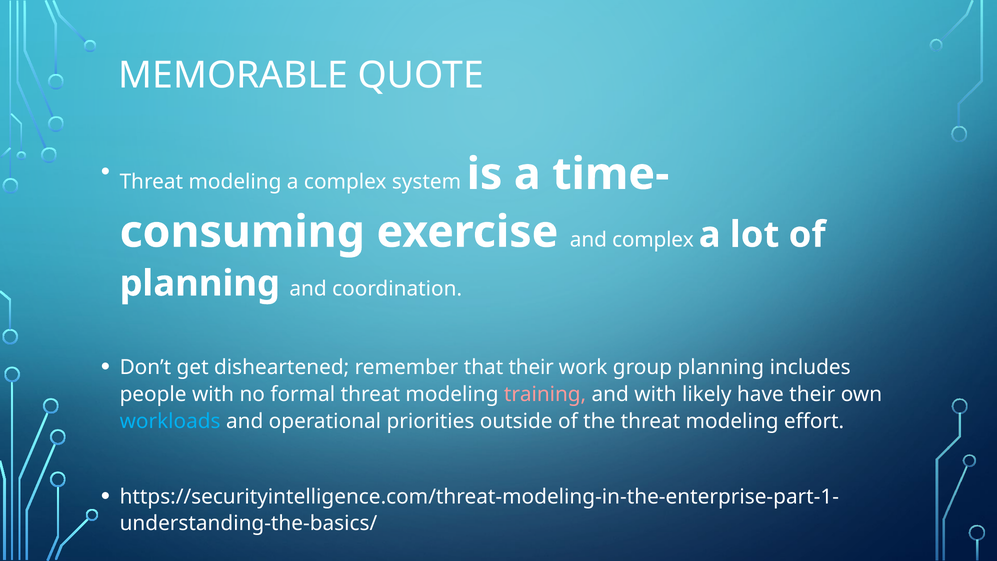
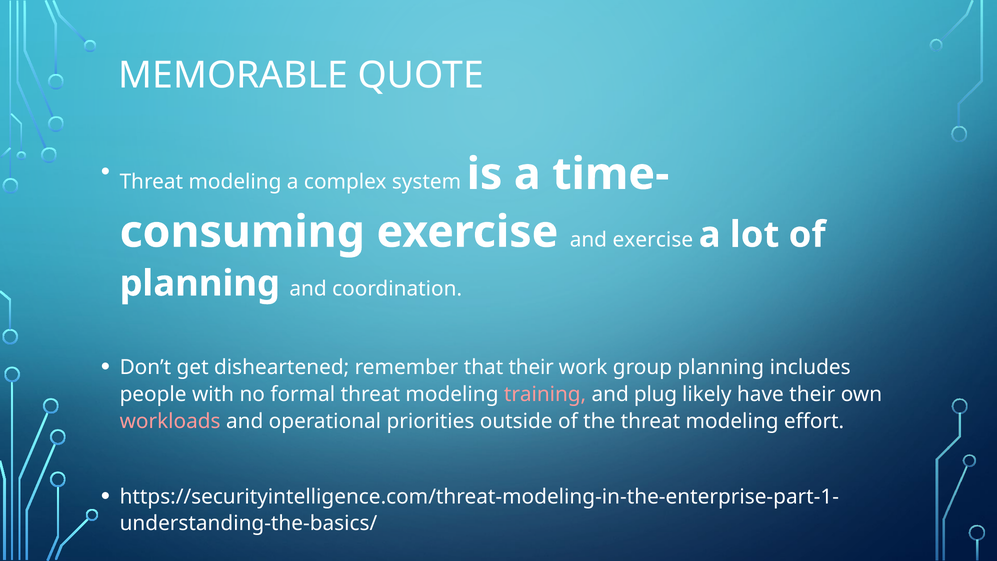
and complex: complex -> exercise (653, 240)
and with: with -> plug (656, 394)
workloads colour: light blue -> pink (170, 421)
